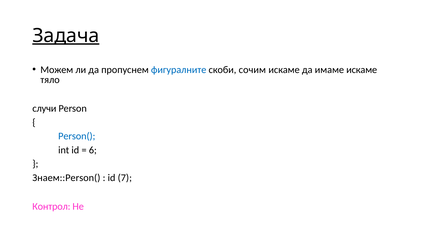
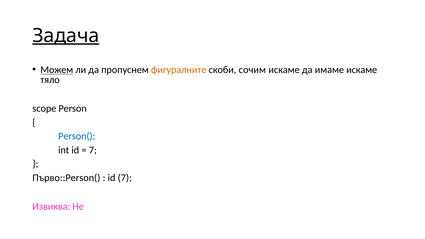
Можем underline: none -> present (57, 70)
фигуралните colour: blue -> orange (179, 70)
случи: случи -> scope (44, 109)
6: 6 -> 7 (93, 150)
Знаем::Person(: Знаем::Person( -> Първо::Person( (66, 178)
Контрол: Контрол -> Извиква (51, 207)
